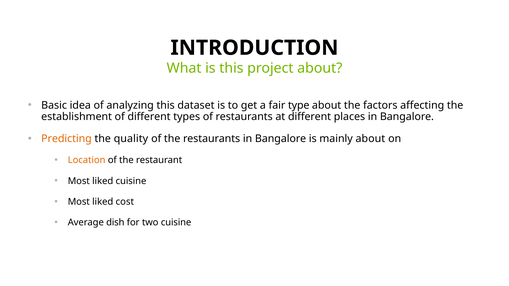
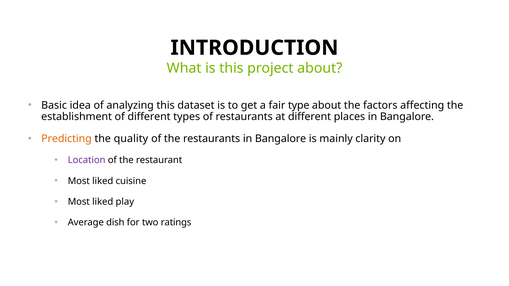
mainly about: about -> clarity (370, 139)
Location colour: orange -> purple (87, 160)
cost: cost -> play (125, 202)
two cuisine: cuisine -> ratings (176, 223)
